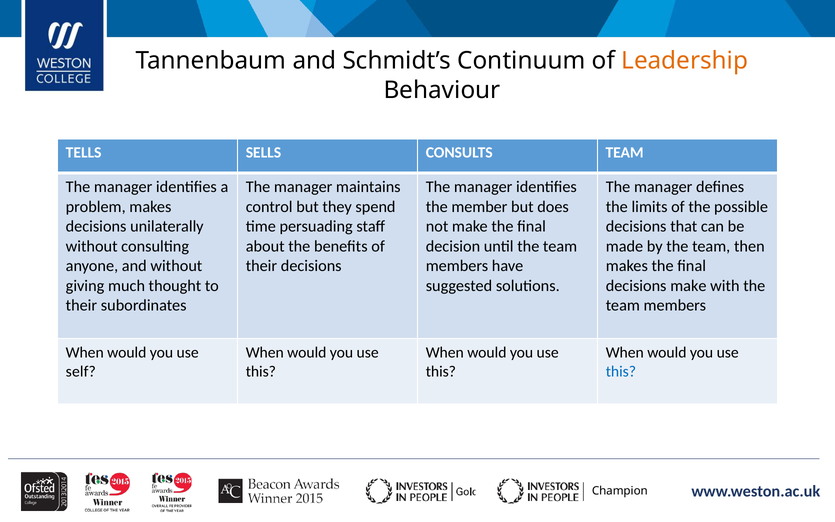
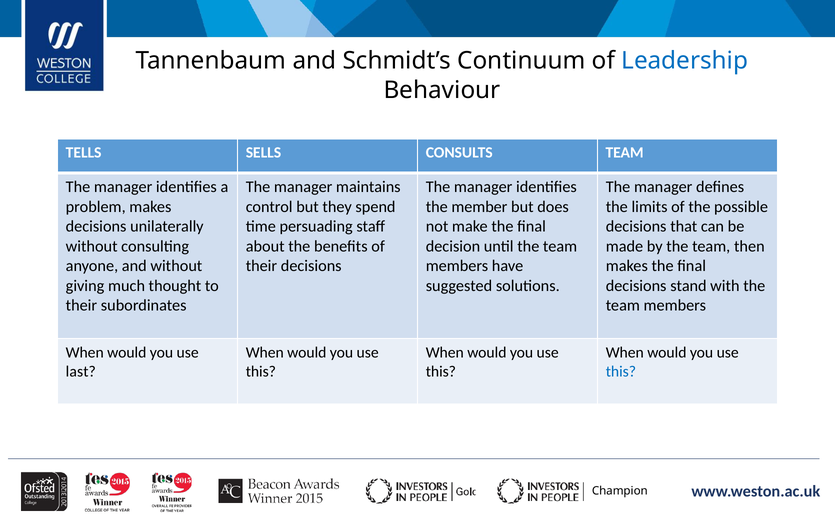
Leadership colour: orange -> blue (685, 61)
decisions make: make -> stand (688, 286)
self: self -> last (81, 371)
